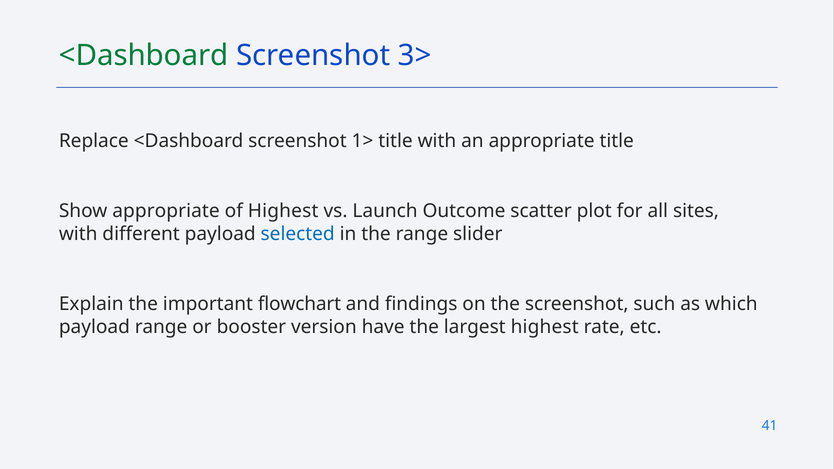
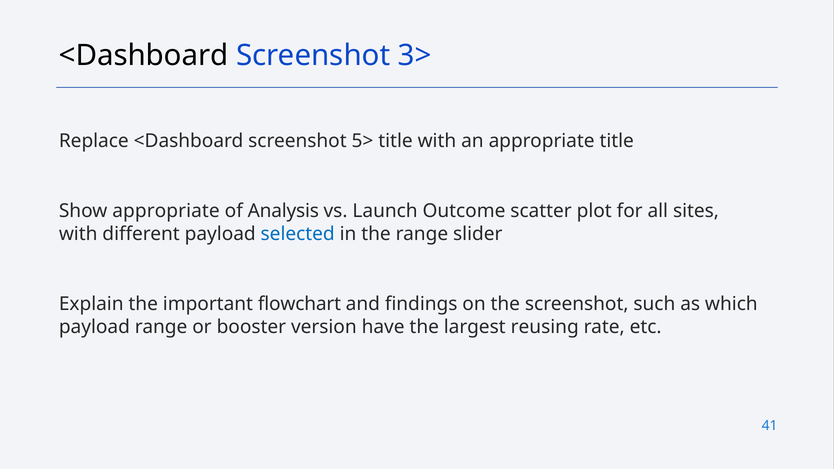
<Dashboard colour: green -> black (144, 56)
1>: 1> -> 5> (362, 141)
of Highest: Highest -> Analysis (283, 211)
largest highest: highest -> reusing (545, 327)
